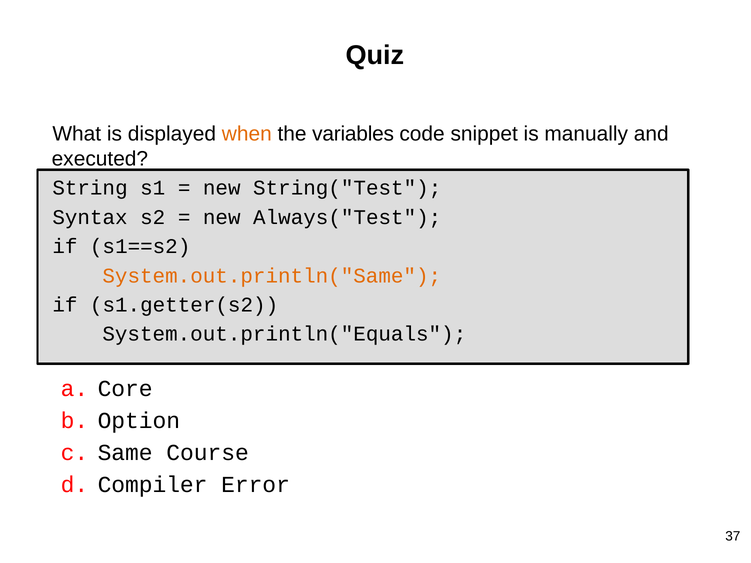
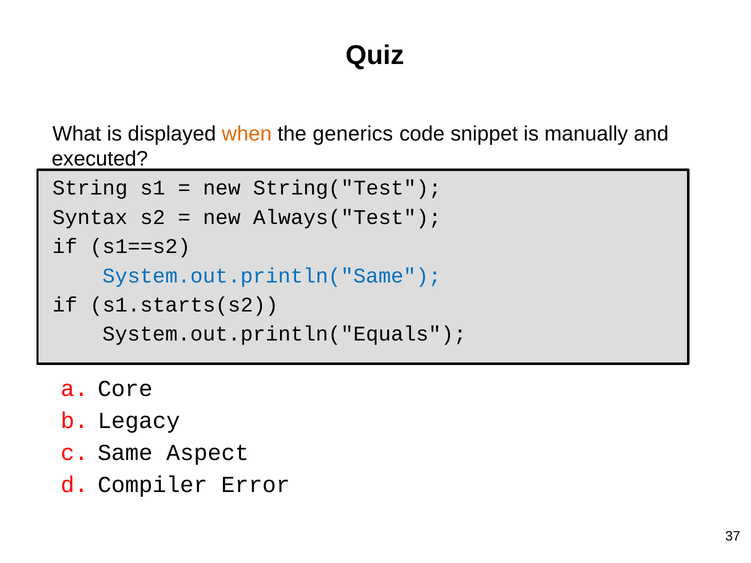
variables: variables -> generics (353, 134)
System.out.println("Same colour: orange -> blue (272, 276)
s1.getter(s2: s1.getter(s2 -> s1.starts(s2 (184, 305)
Option: Option -> Legacy (139, 421)
Course: Course -> Aspect (208, 453)
